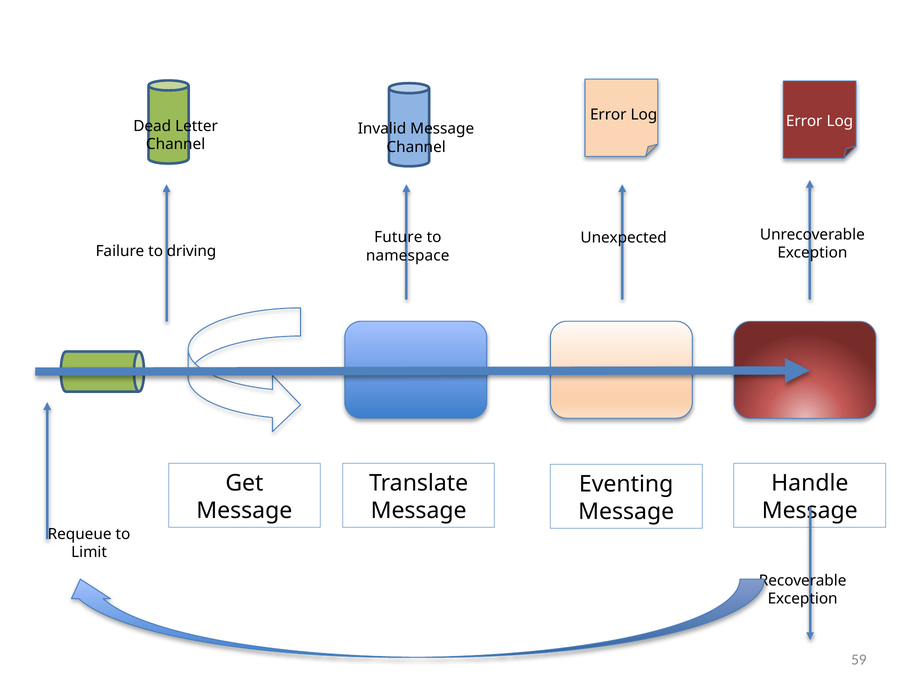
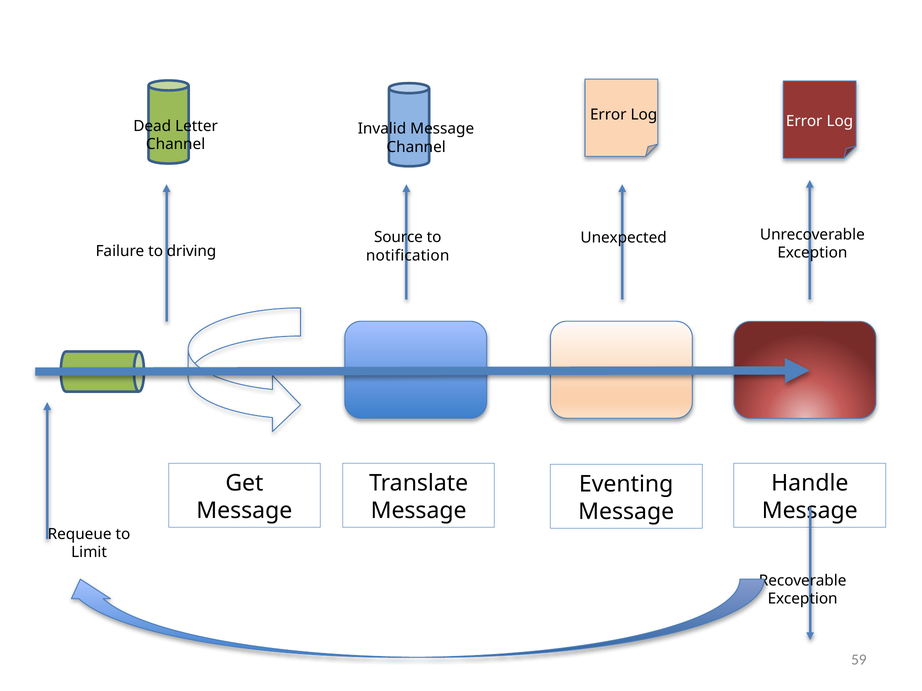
Future: Future -> Source (398, 237)
namespace: namespace -> notification (408, 256)
